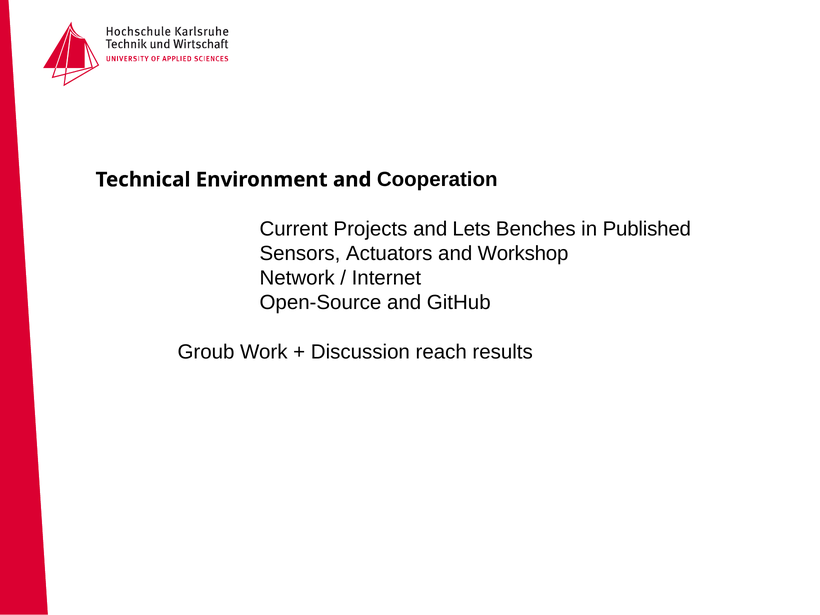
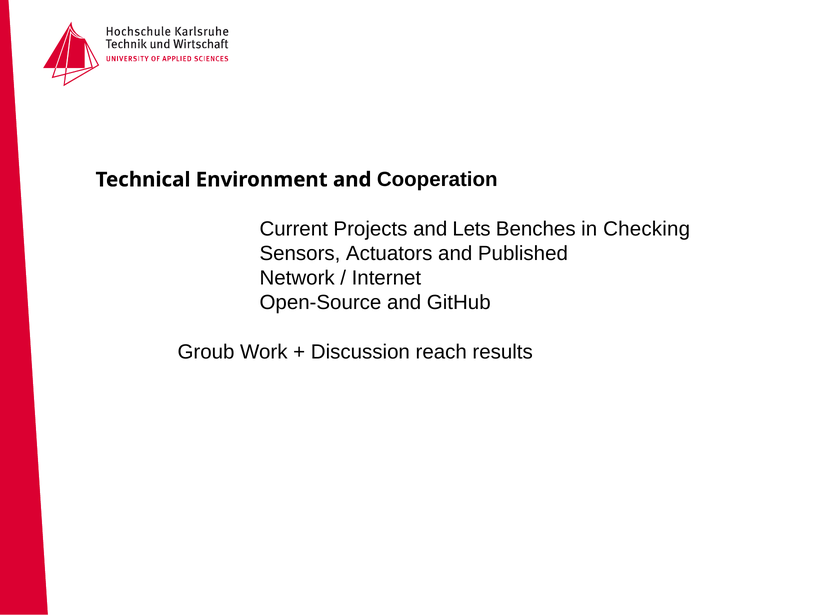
Published: Published -> Checking (647, 229)
Workshop: Workshop -> Published (523, 253)
